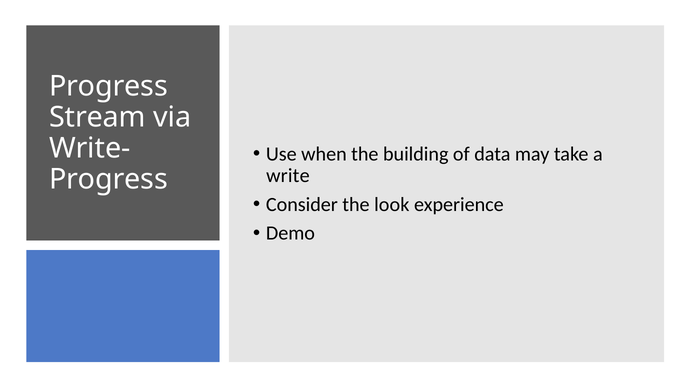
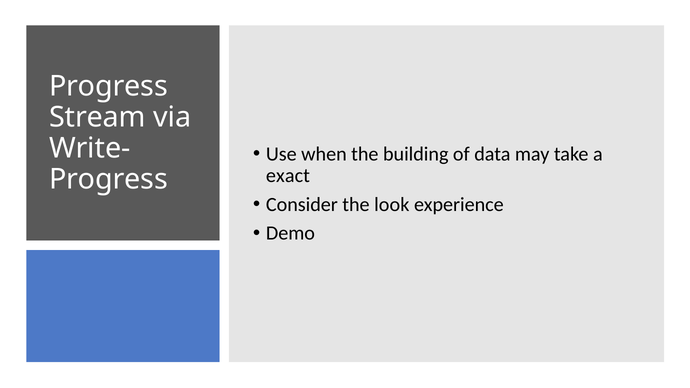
write: write -> exact (288, 176)
